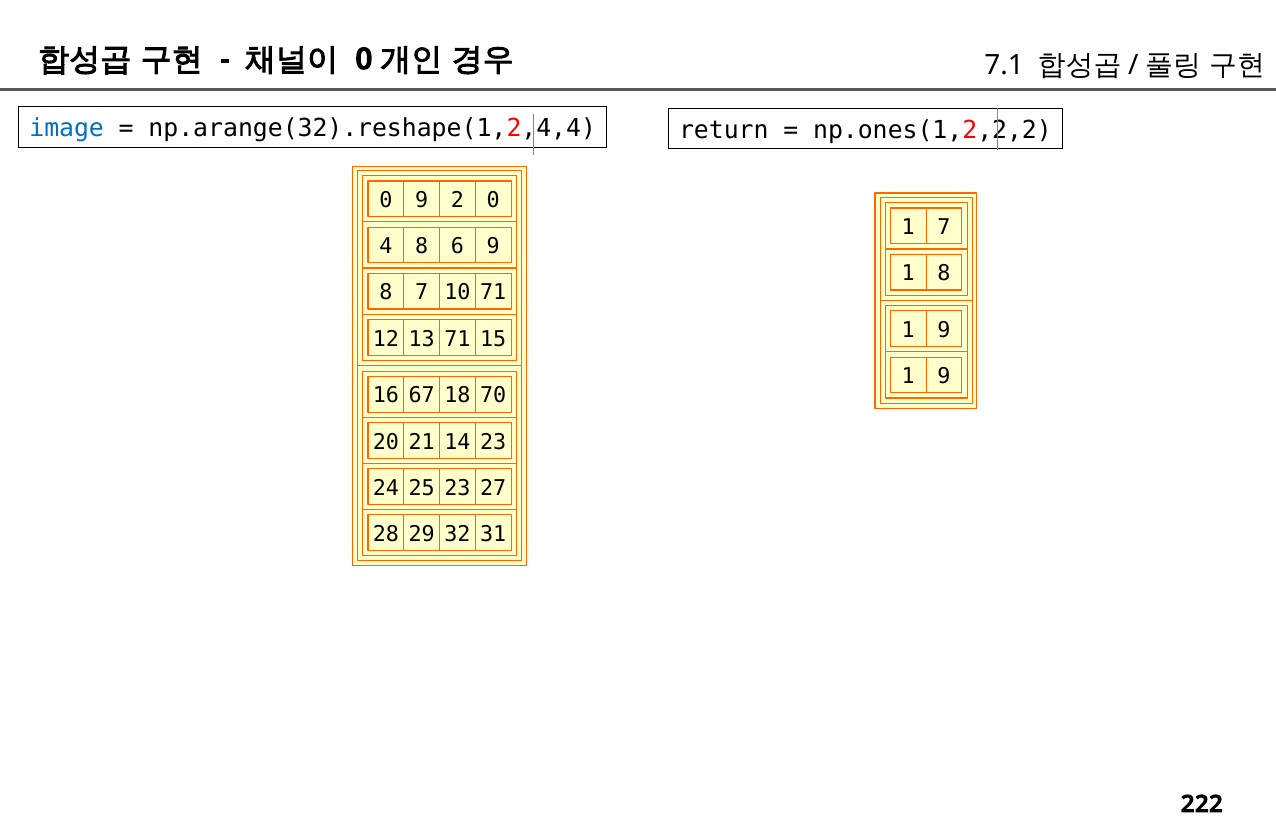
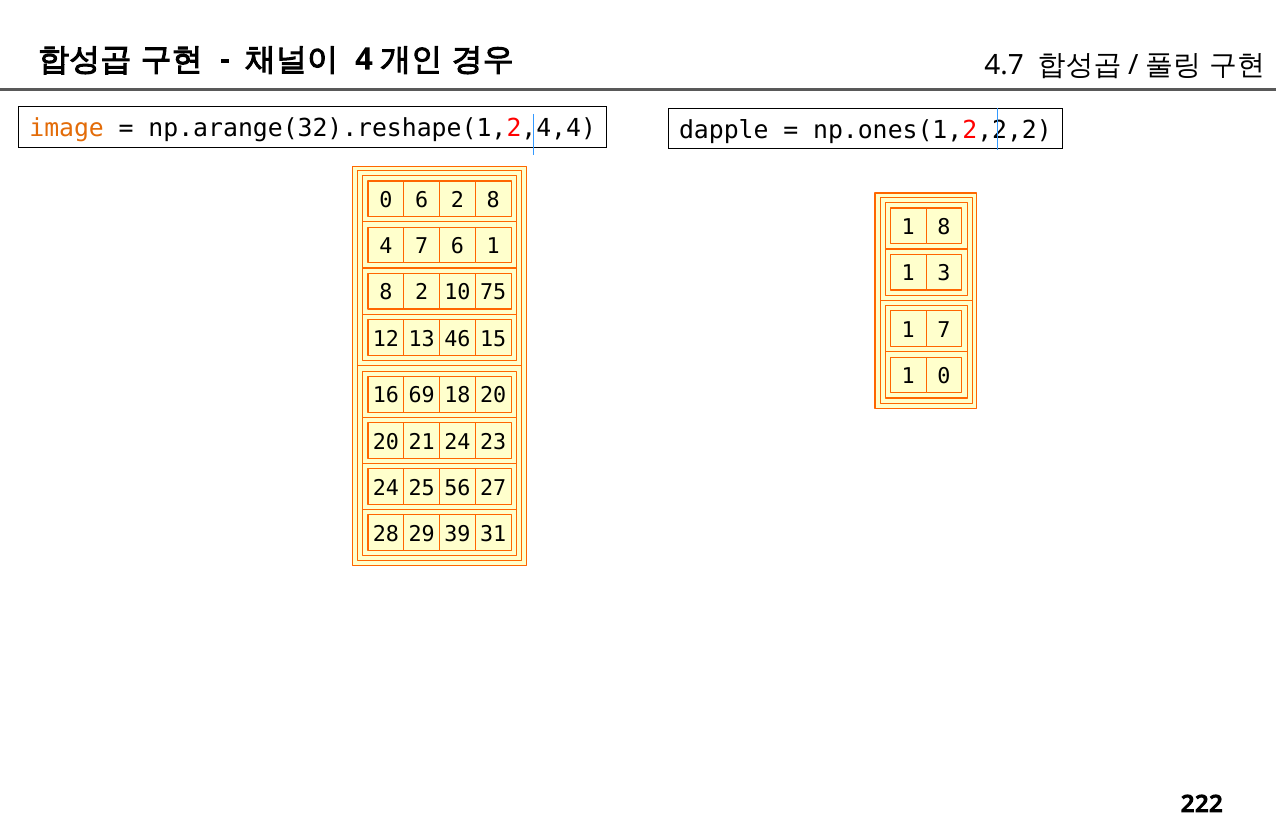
0: 0 -> 4 (364, 59)
7.1: 7.1 -> 4.7 (1004, 65)
image colour: blue -> orange (67, 129)
return: return -> dapple (724, 130)
0 9: 9 -> 6 (422, 200)
2 0: 0 -> 8 (493, 200)
7: 7 -> 8 (944, 227)
4 8: 8 -> 7 (422, 247)
6 9: 9 -> 1 (493, 247)
1 8: 8 -> 3 (944, 274)
8 7: 7 -> 2 (422, 293)
10 71: 71 -> 75 (493, 293)
9: 9 -> 7 (944, 330)
13 71: 71 -> 46 (457, 339)
9: 9 -> 0 (944, 377)
67: 67 -> 69 (422, 396)
18 70: 70 -> 20 (493, 396)
21 14: 14 -> 24 (457, 442)
25 23: 23 -> 56 (457, 488)
32: 32 -> 39 (457, 534)
